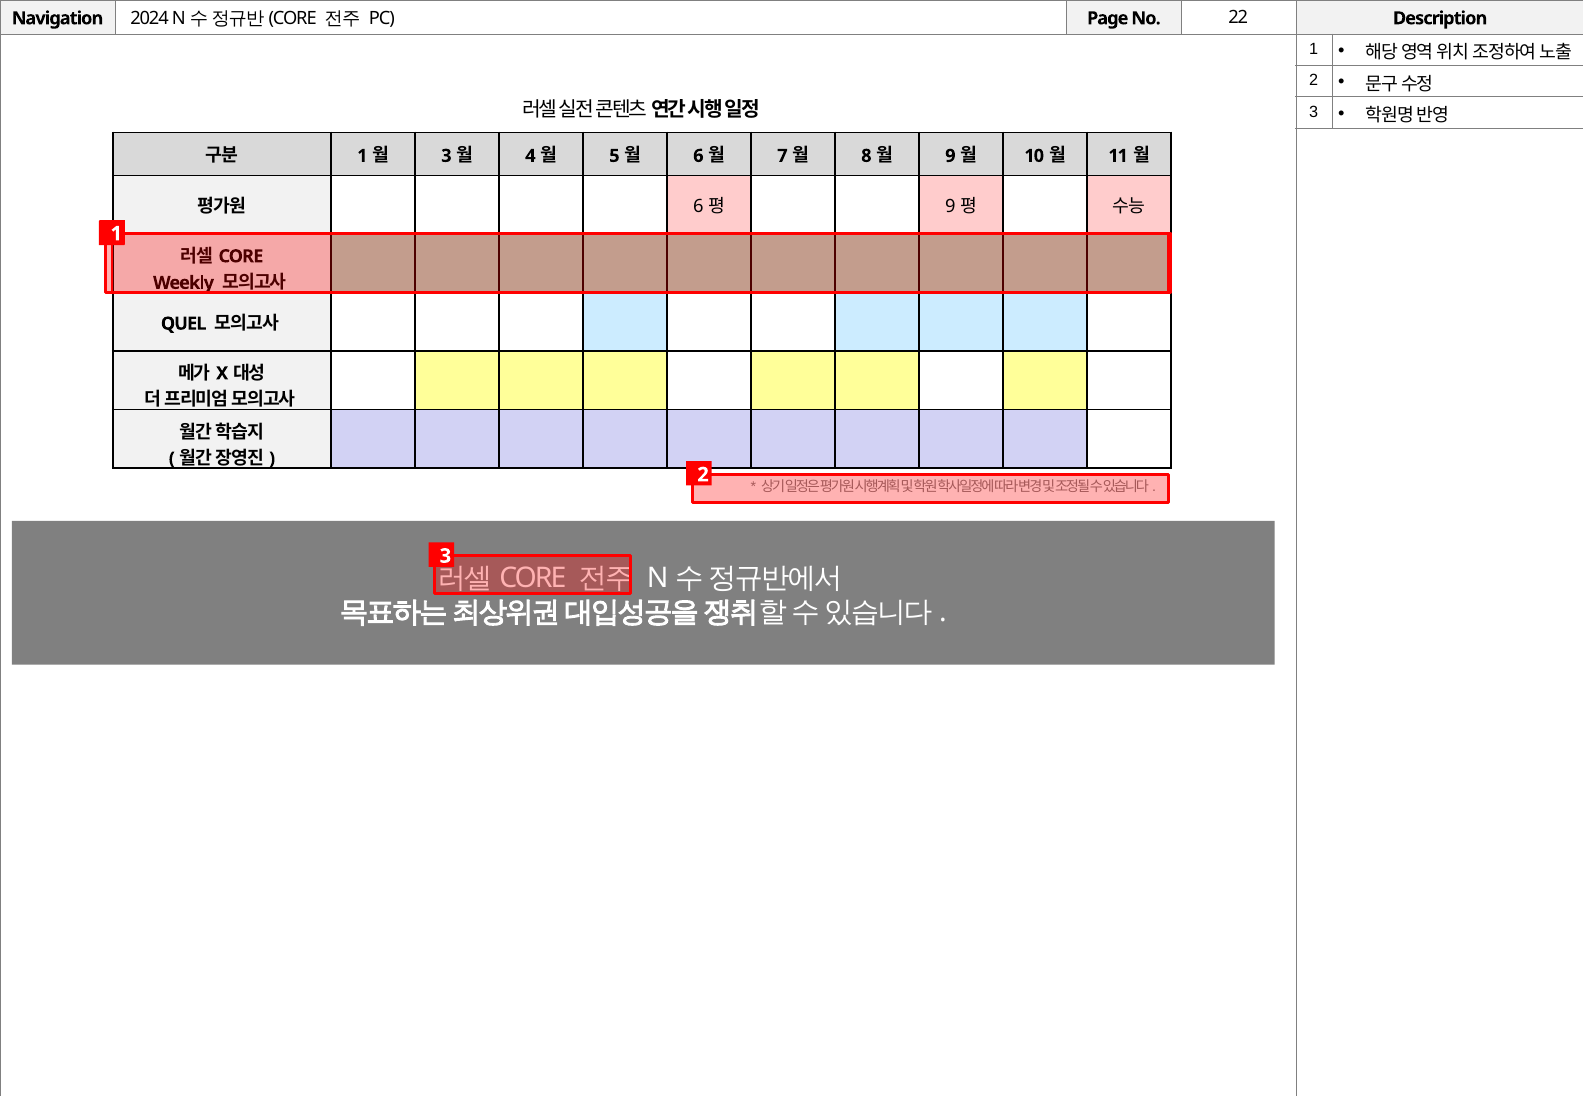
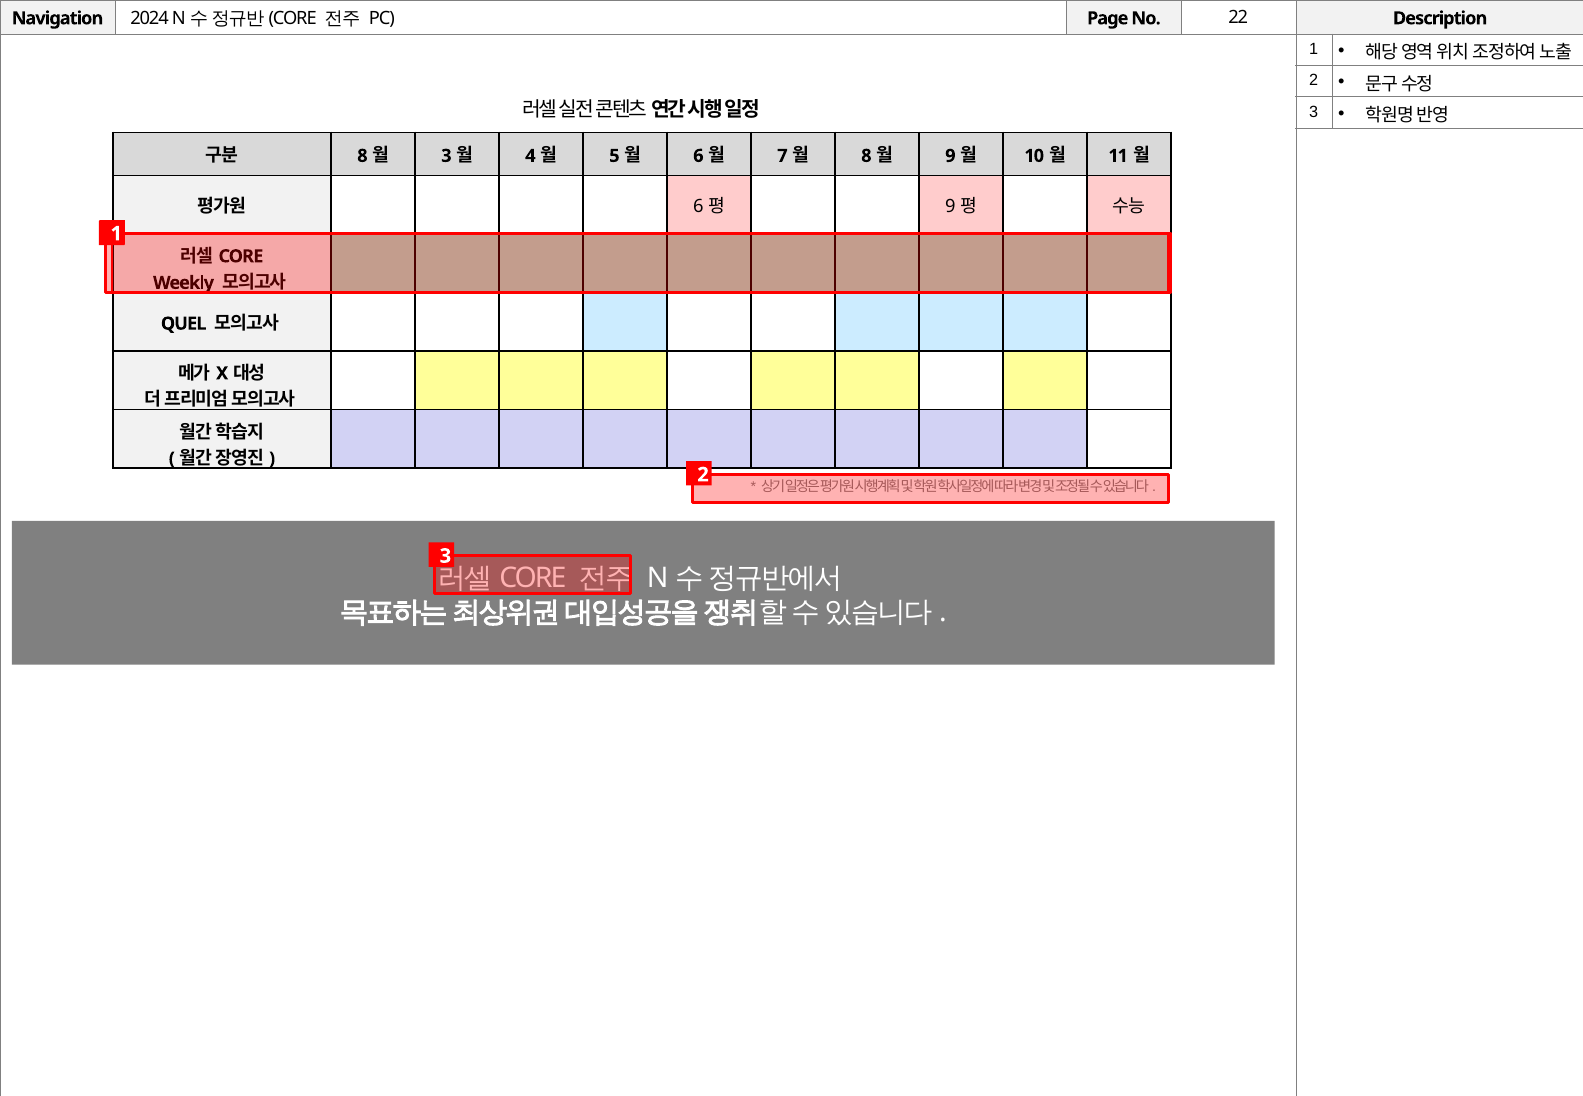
1: 1 -> 8 (362, 156)
